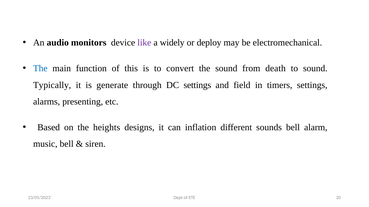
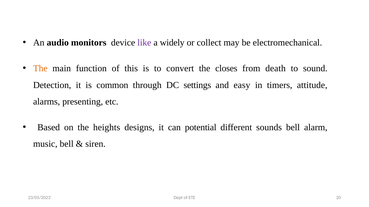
deploy: deploy -> collect (209, 43)
The colour: blue -> orange (40, 69)
the sound: sound -> closes (226, 69)
Typically: Typically -> Detection (52, 85)
generate: generate -> common (112, 85)
field: field -> easy (242, 85)
timers settings: settings -> attitude (312, 85)
inflation: inflation -> potential (201, 128)
